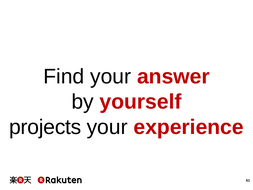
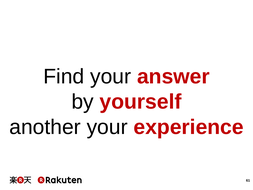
projects: projects -> another (45, 127)
